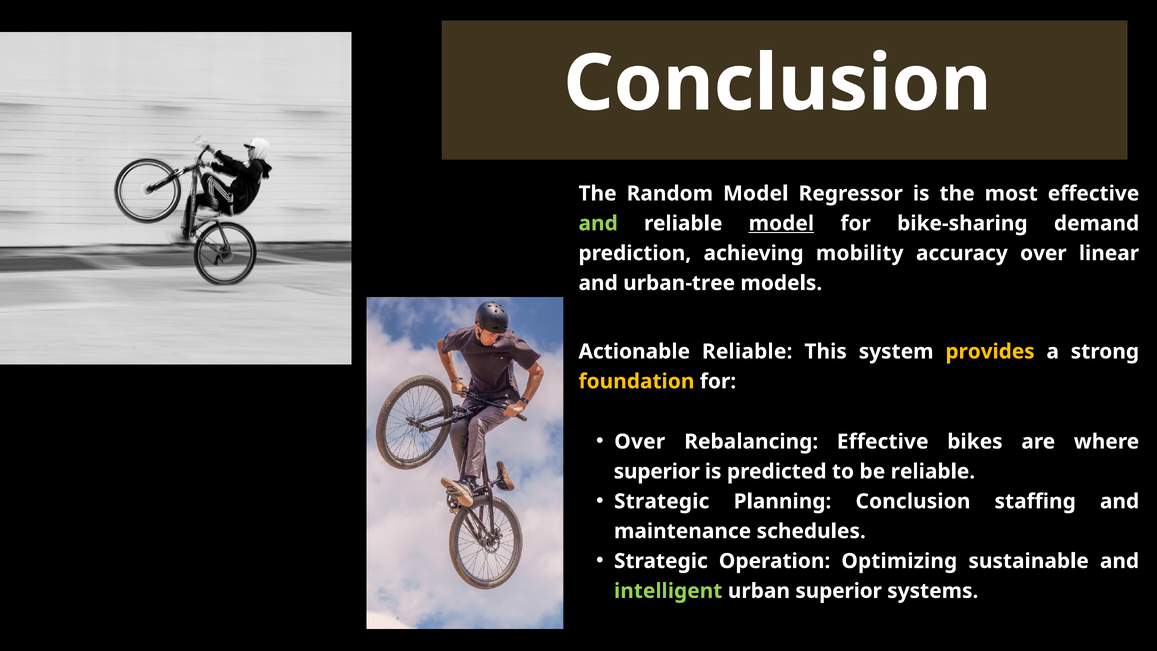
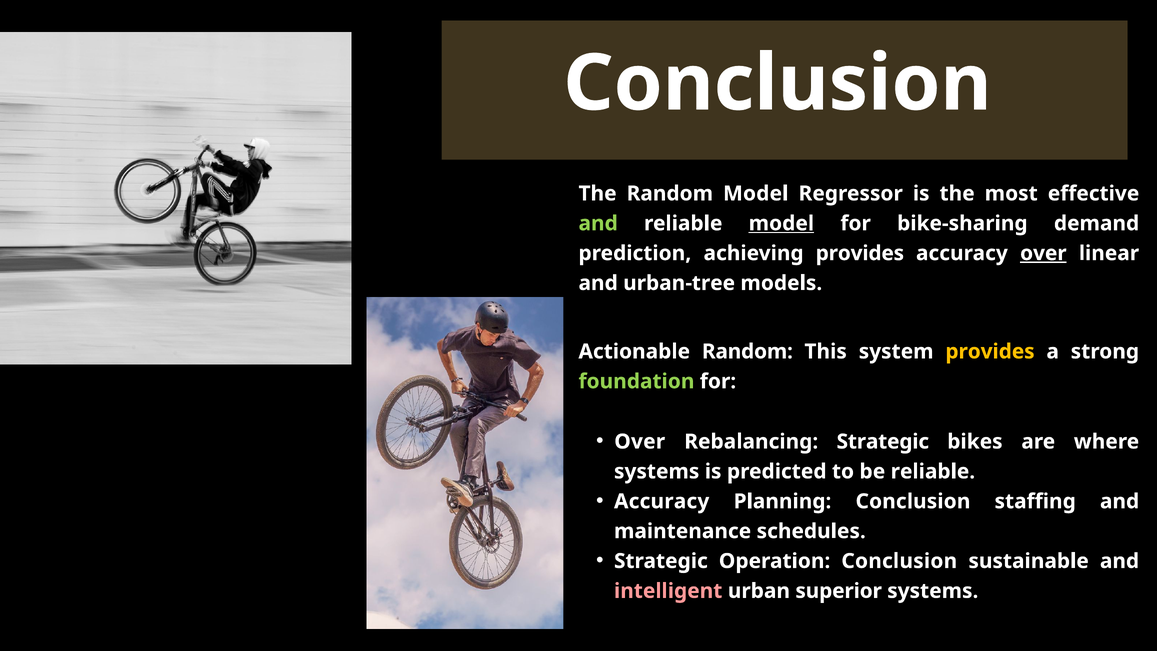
achieving mobility: mobility -> provides (860, 253)
over underline: none -> present (1043, 253)
Actionable Reliable: Reliable -> Random (747, 351)
foundation colour: yellow -> light green (636, 381)
Rebalancing Effective: Effective -> Strategic (883, 442)
superior: superior -> systems (657, 471)
Strategic: Strategic -> Accuracy (662, 501)
Operation Optimizing: Optimizing -> Conclusion (899, 561)
intelligent colour: light green -> pink (668, 591)
